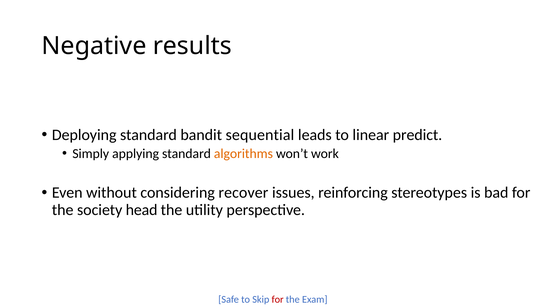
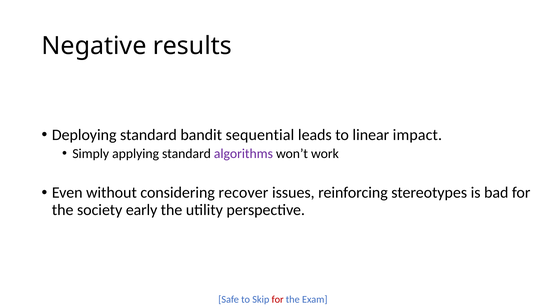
predict: predict -> impact (417, 135)
algorithms colour: orange -> purple (243, 154)
head: head -> early (142, 210)
